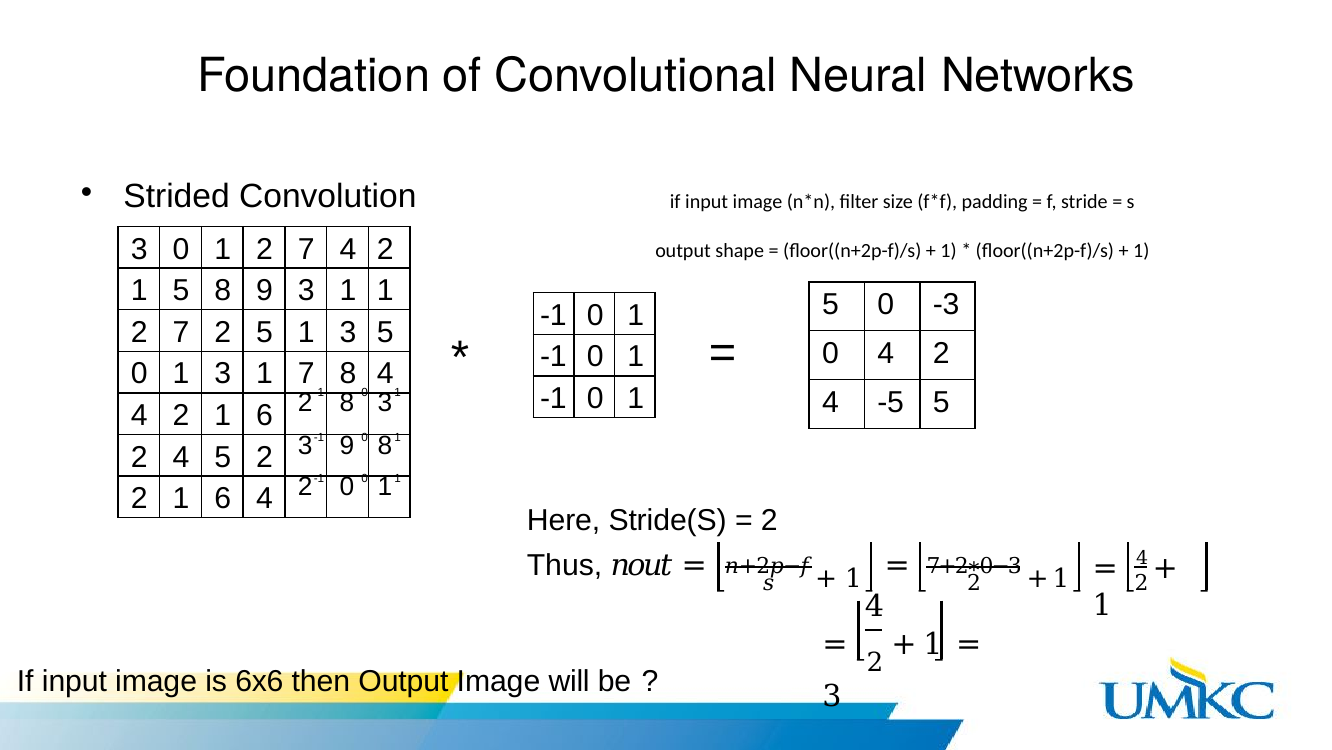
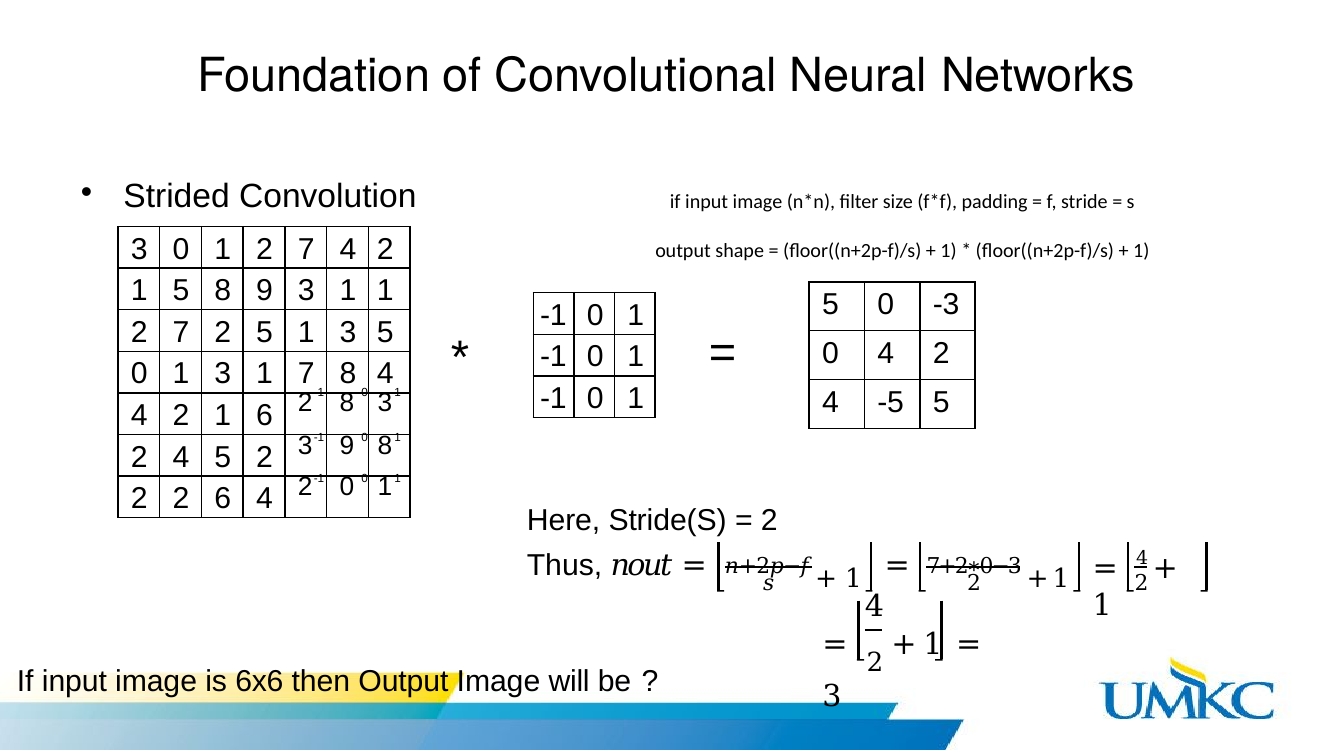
1: 1 -> 2 (181, 499)
